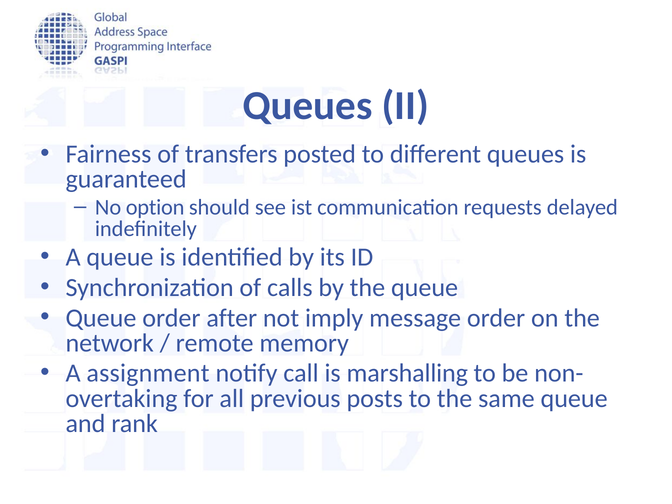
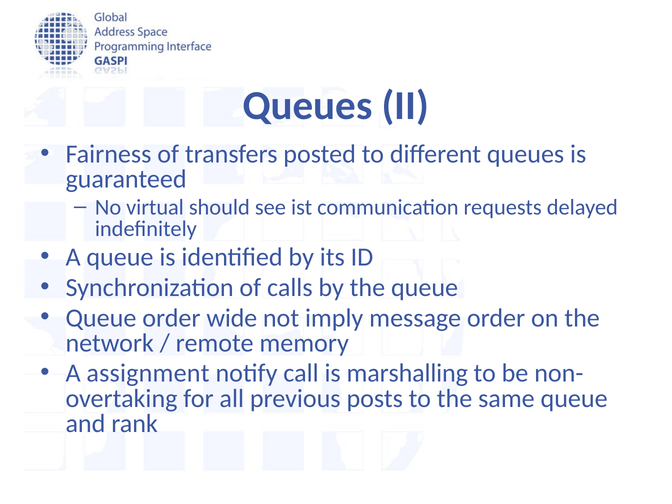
option: option -> virtual (155, 207)
after: after -> wide (232, 318)
